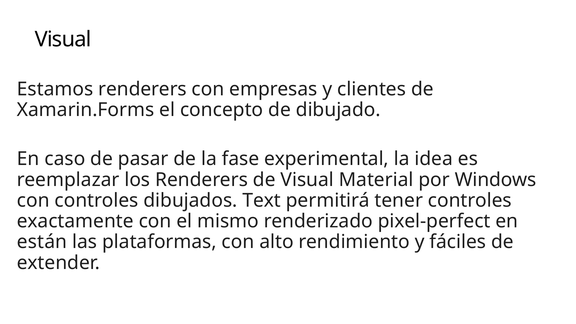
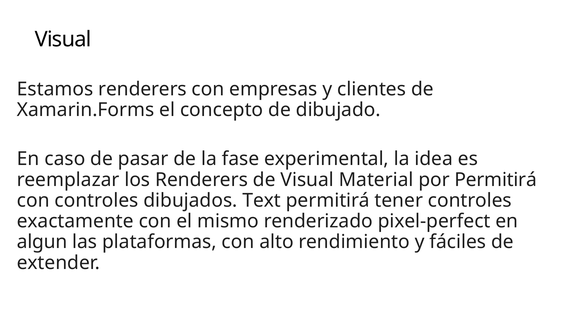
por Windows: Windows -> Permitirá (496, 180)
están: están -> algun (42, 242)
